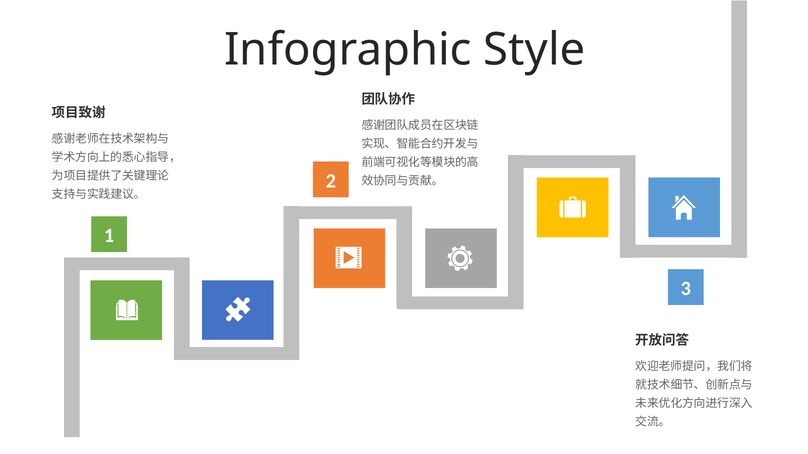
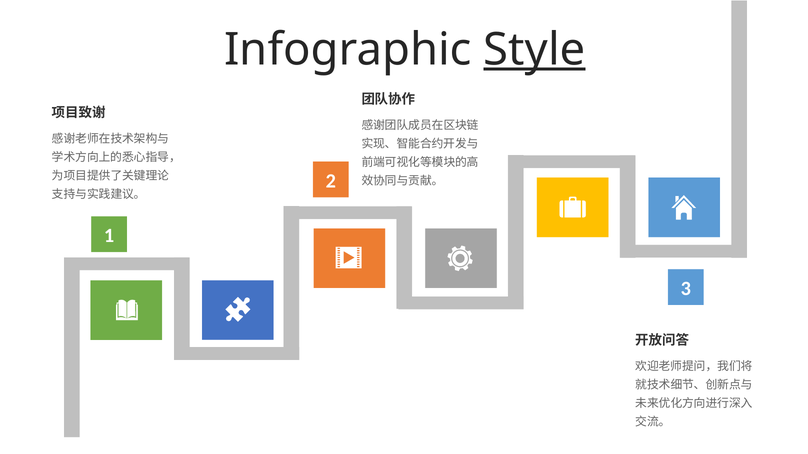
Style underline: none -> present (534, 50)
